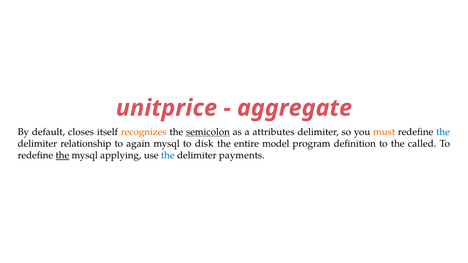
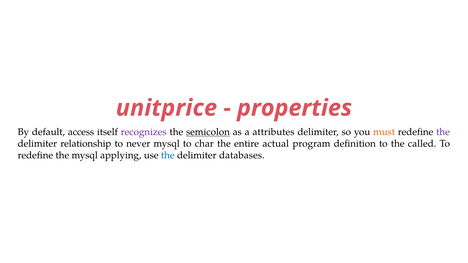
aggregate: aggregate -> properties (295, 108)
closes: closes -> access (81, 132)
recognizes colour: orange -> purple (144, 132)
the colour: blue -> purple (443, 132)
again: again -> never (138, 144)
disk: disk -> char (204, 144)
model: model -> actual (276, 144)
the underline: present -> none (62, 156)
payments: payments -> databases (242, 156)
